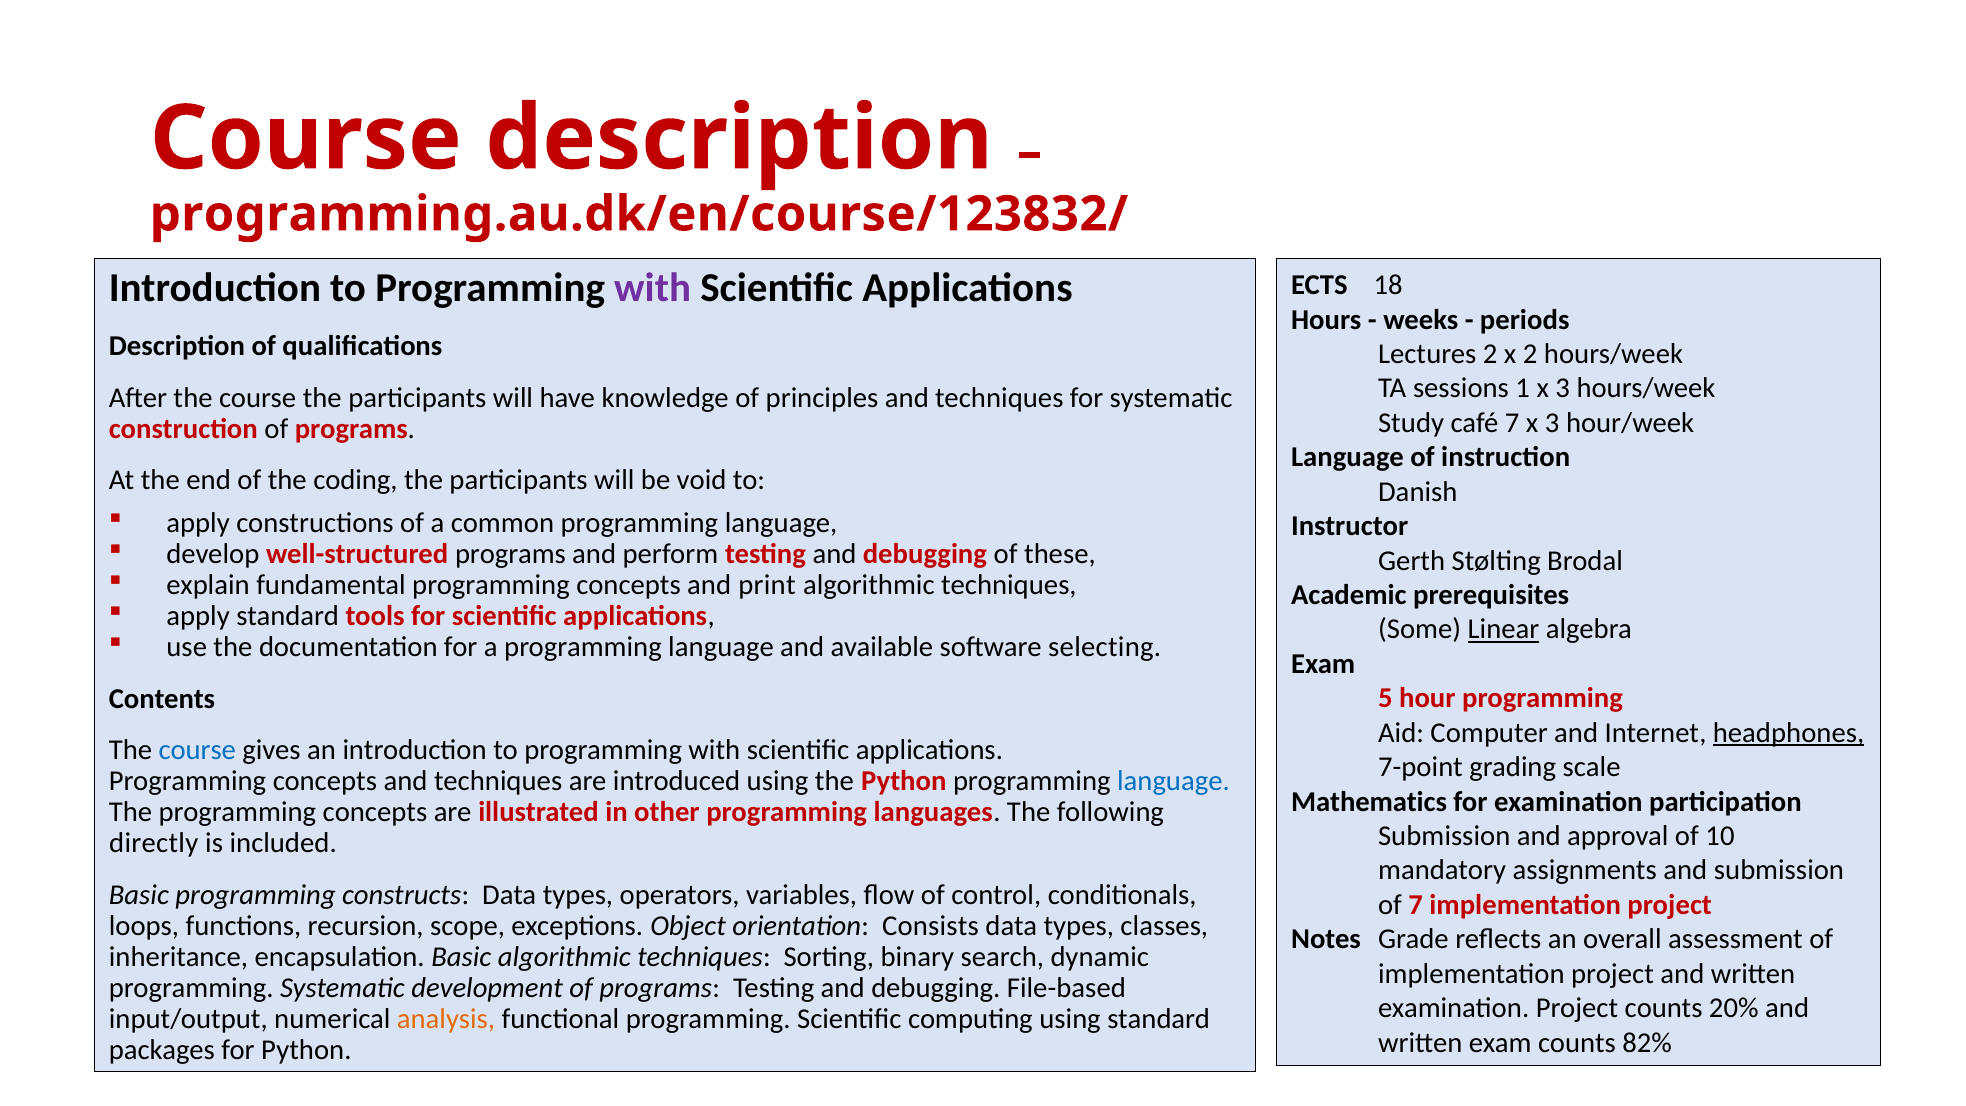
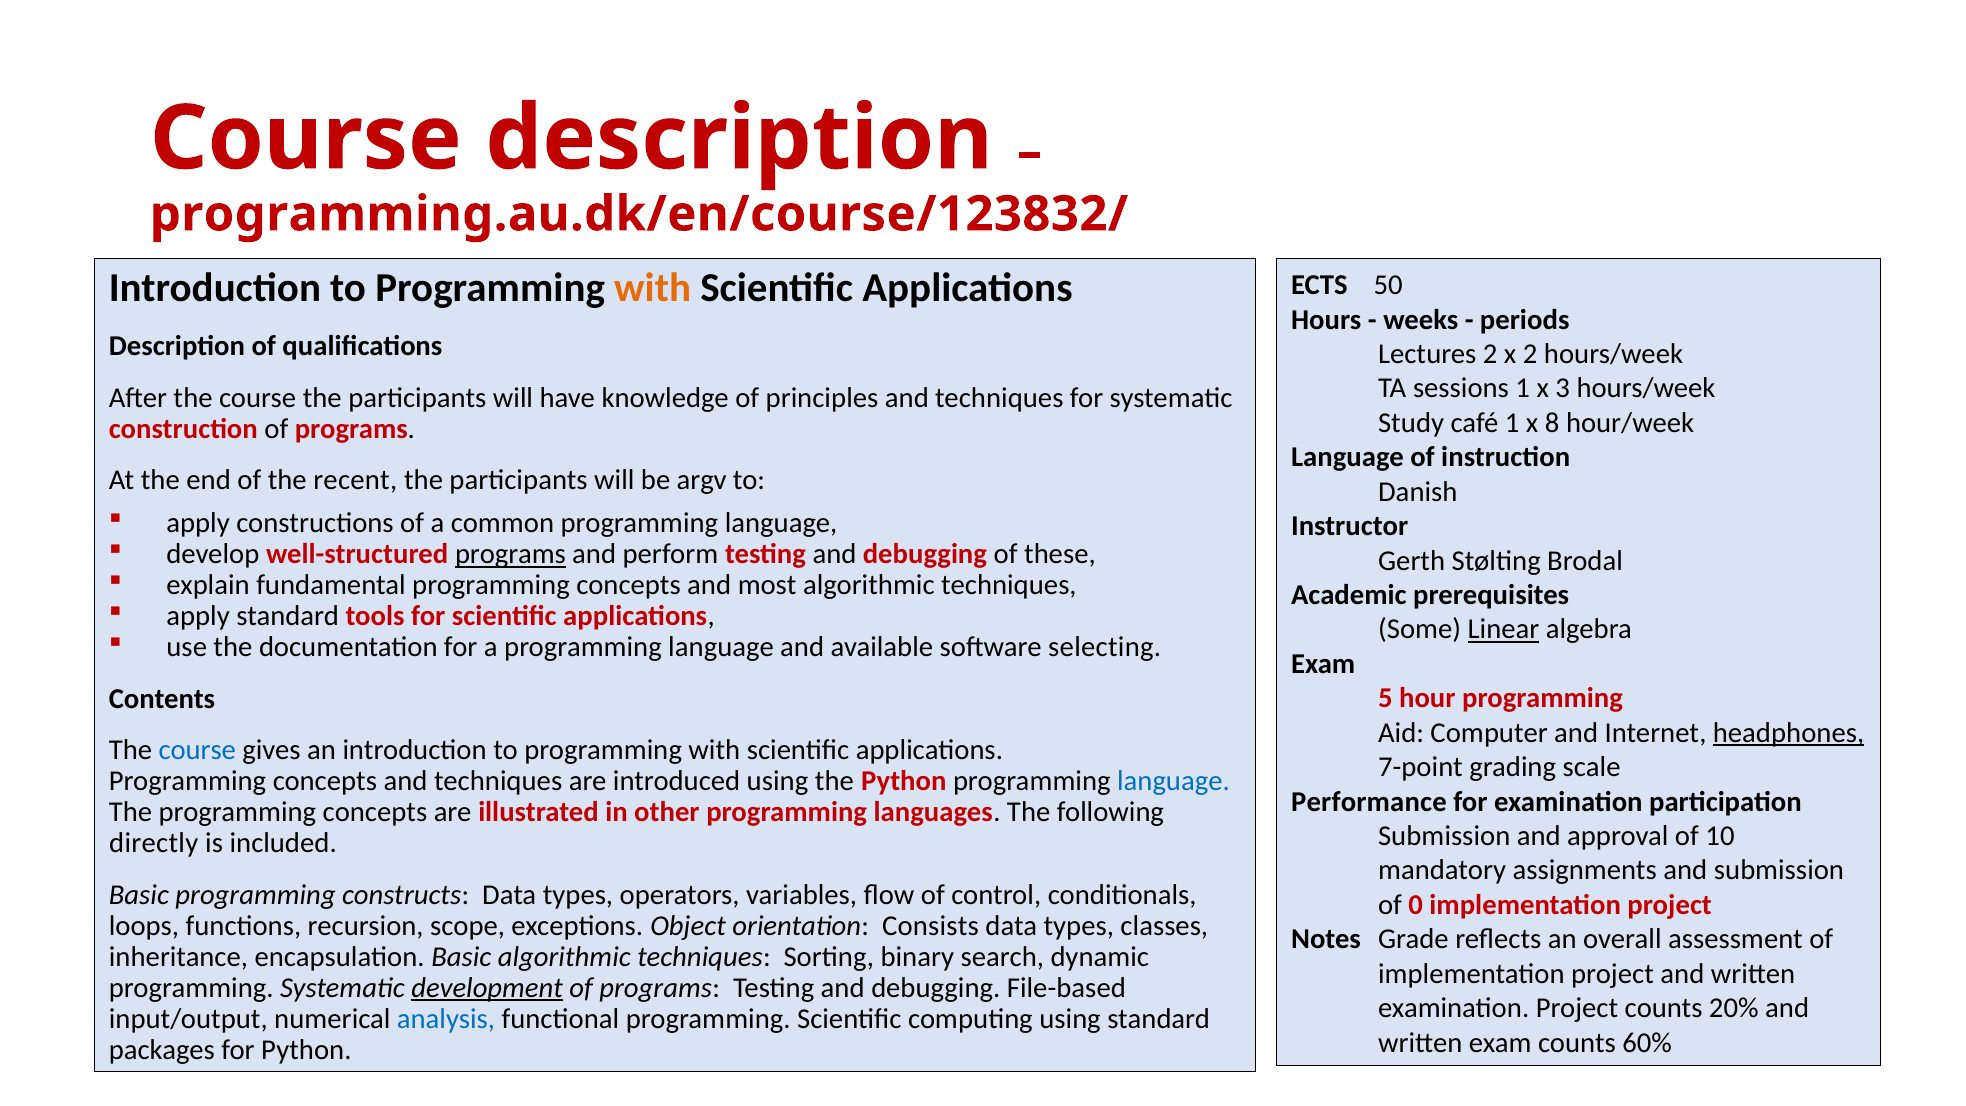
with colour: purple -> orange (653, 288)
18: 18 -> 50 (1388, 285)
café 7: 7 -> 1 (1512, 423)
3: 3 -> 8 (1552, 423)
coding: coding -> recent (355, 480)
void: void -> argv (702, 480)
programs underline: none -> present (510, 554)
print: print -> most (767, 585)
Mathematics: Mathematics -> Performance (1369, 802)
of 7: 7 -> 0 (1416, 905)
development underline: none -> present (487, 988)
analysis colour: orange -> blue (446, 1019)
82%: 82% -> 60% (1647, 1042)
